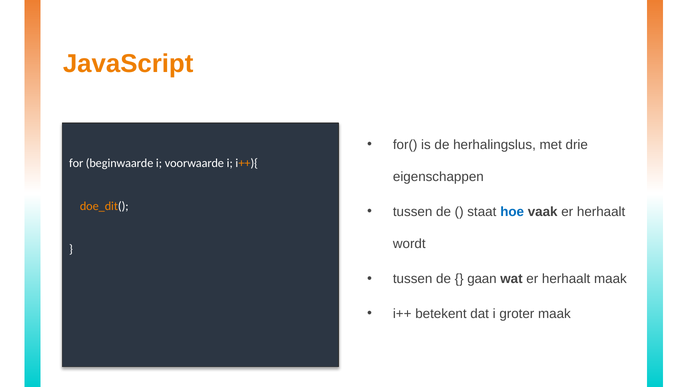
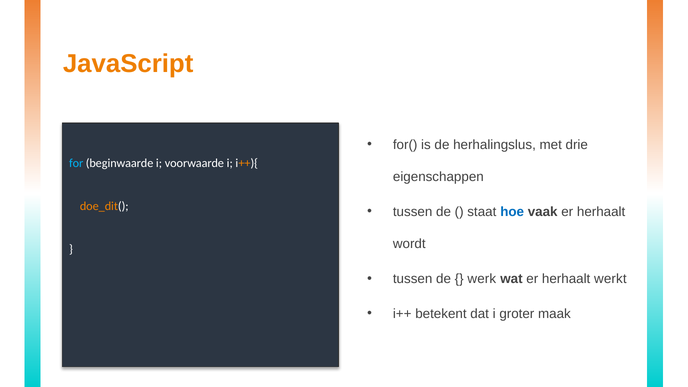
for colour: white -> light blue (76, 163)
gaan: gaan -> werk (482, 279)
herhaalt maak: maak -> werkt (610, 279)
